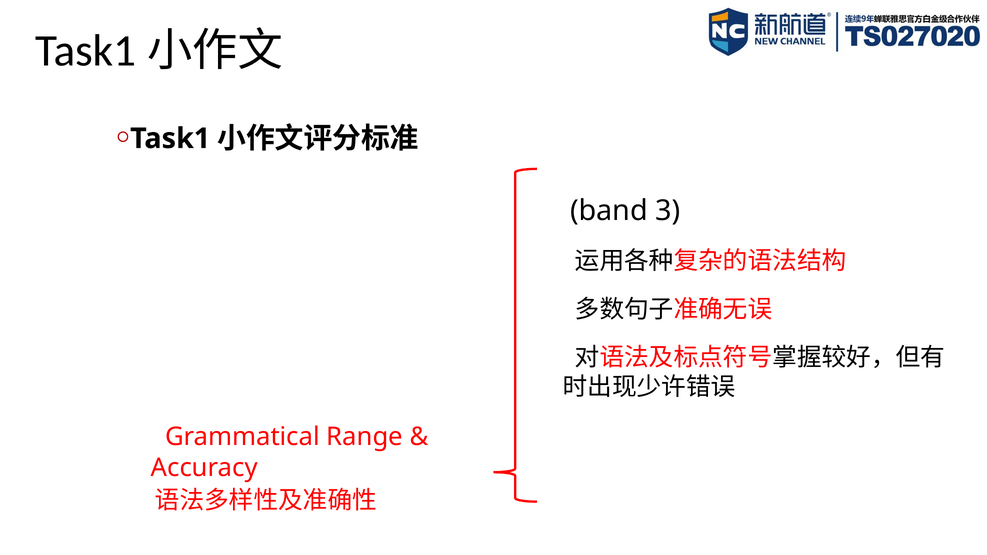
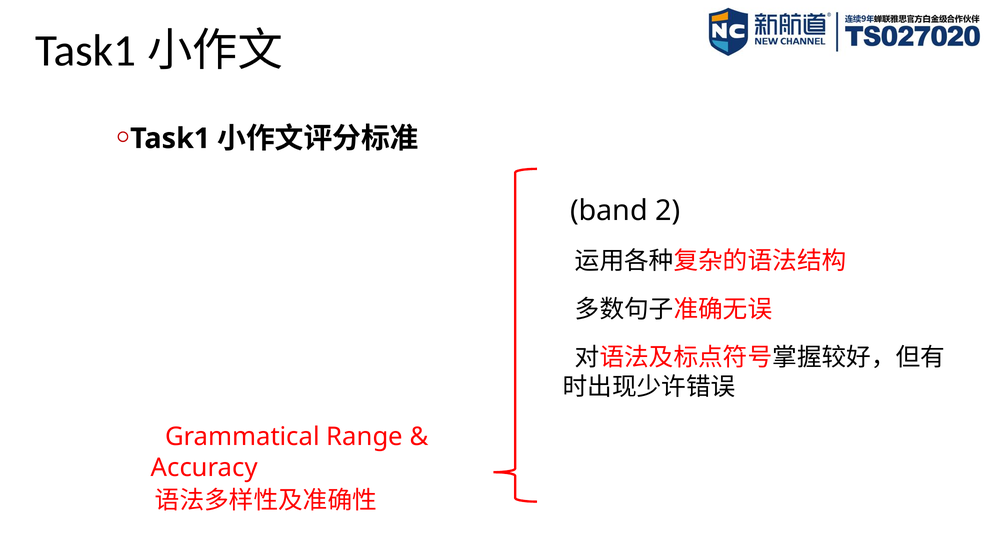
3: 3 -> 2 (668, 211)
